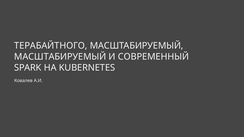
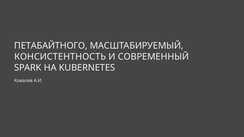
ТЕРАБАЙТНОГО: ТЕРАБАЙТНОГО -> ПЕТАБАЙТНОГО (51, 46)
МАСШТАБИРУЕМЫЙ: МАСШТАБИРУЕМЫЙ -> КОНСИСТЕНТНОСТЬ (60, 57)
